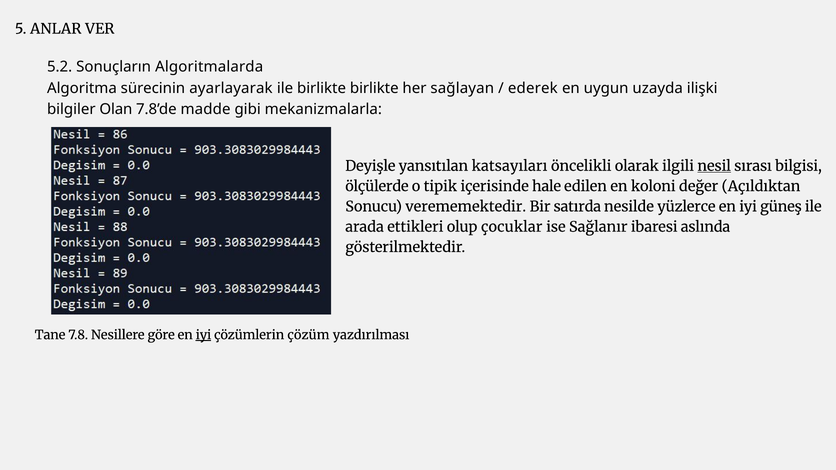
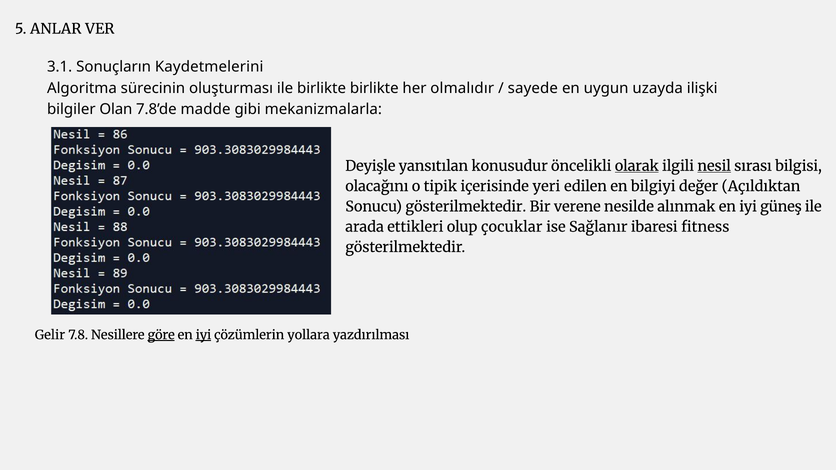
5.2: 5.2 -> 3.1 (60, 67)
Algoritmalarda: Algoritmalarda -> Kaydetmelerini (209, 67)
ayarlayarak: ayarlayarak -> oluşturması (231, 88)
sağlayan: sağlayan -> olmalıdır (462, 88)
ederek: ederek -> sayede (533, 88)
katsayıları: katsayıları -> konusudur (510, 166)
olarak underline: none -> present (637, 166)
ölçülerde: ölçülerde -> olacağını (377, 186)
hale: hale -> yeri (546, 186)
koloni: koloni -> bilgiyi (653, 186)
Sonucu verememektedir: verememektedir -> gösterilmektedir (466, 207)
satırda: satırda -> verene (577, 207)
yüzlerce: yüzlerce -> alınmak (686, 207)
aslında: aslında -> fitness (705, 227)
Tane: Tane -> Gelir (50, 335)
göre underline: none -> present (161, 335)
çözüm: çözüm -> yollara (308, 335)
